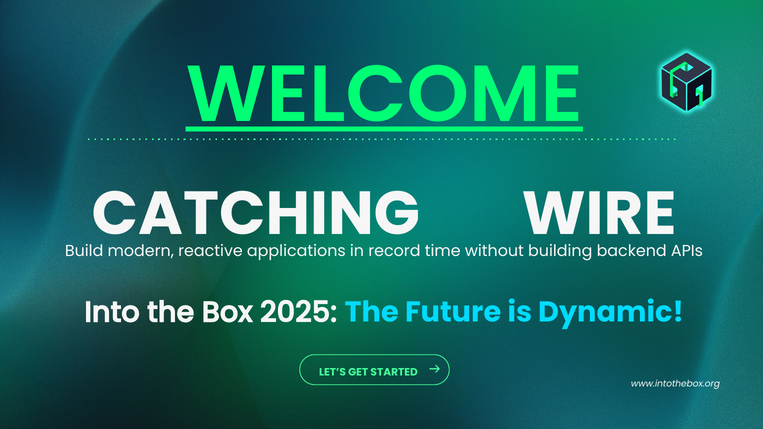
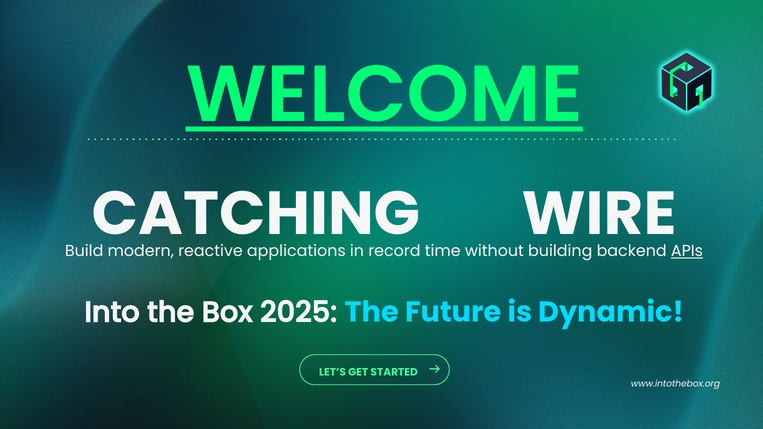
APIs underline: none -> present (687, 251)
